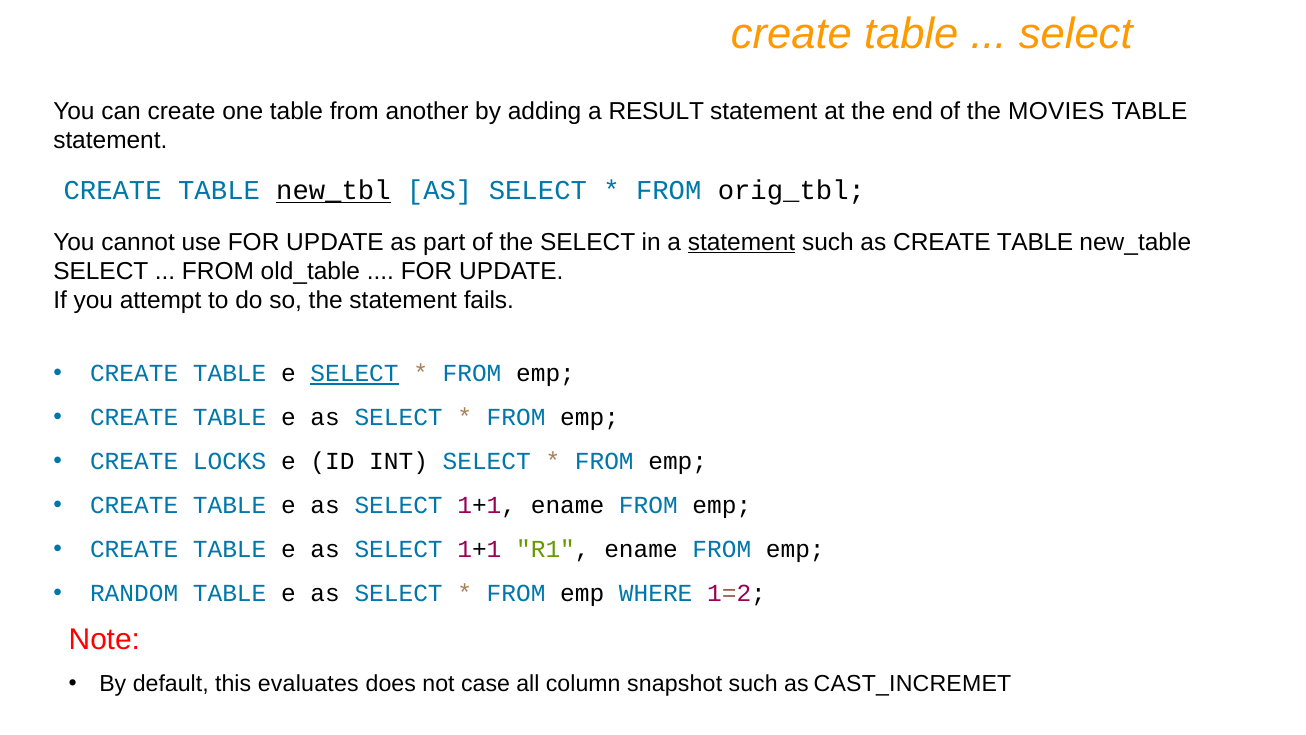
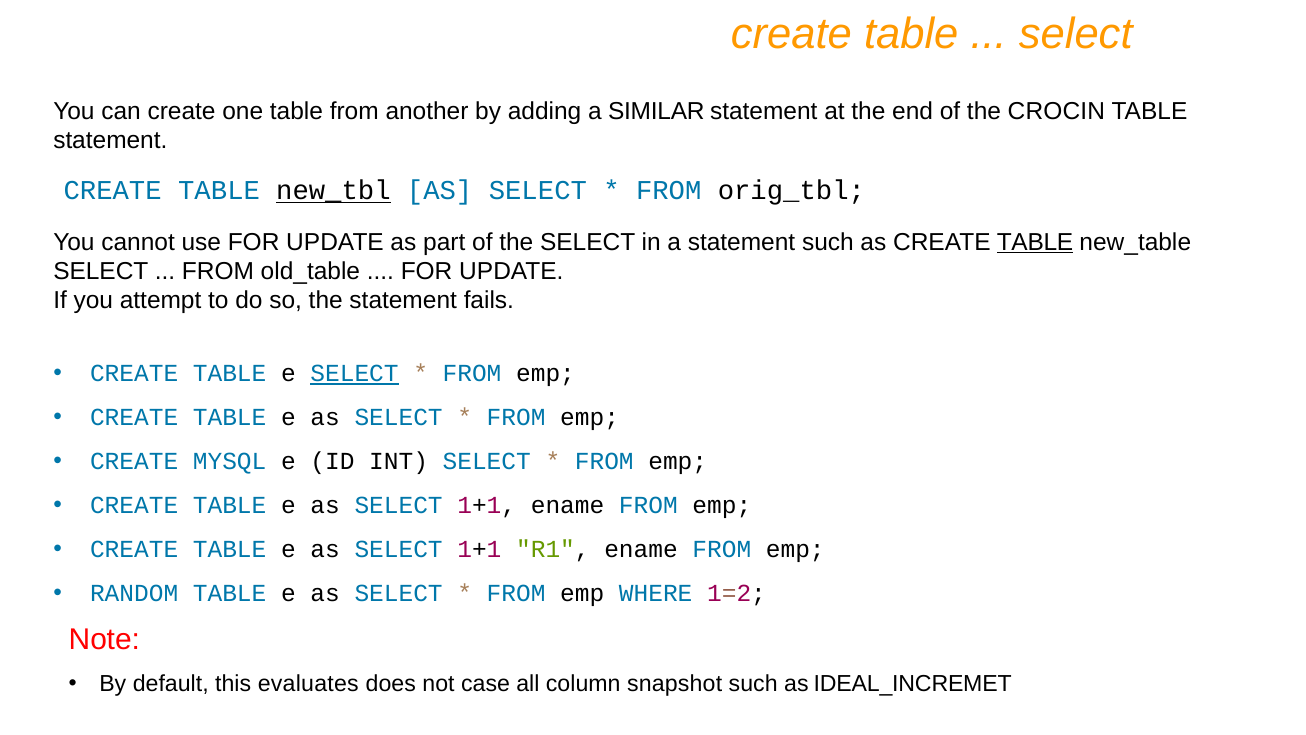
RESULT: RESULT -> SIMILAR (656, 111)
MOVIES: MOVIES -> CROCIN (1056, 111)
statement underline: present -> none (742, 242)
TABLE underline: none -> present (1035, 242)
LOCKS: LOCKS -> MYSQL (230, 461)
CAST_INCREMET: CAST_INCREMET -> IDEAL_INCREMET (913, 683)
